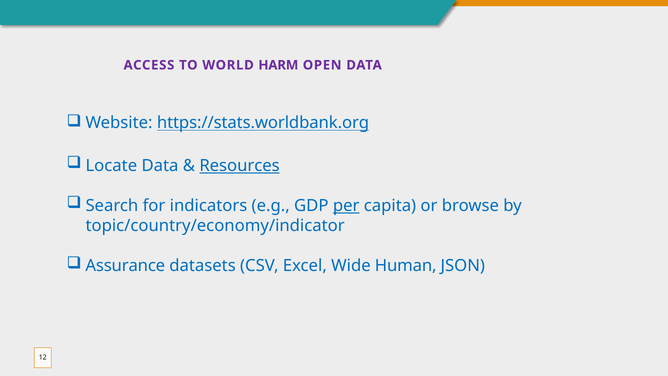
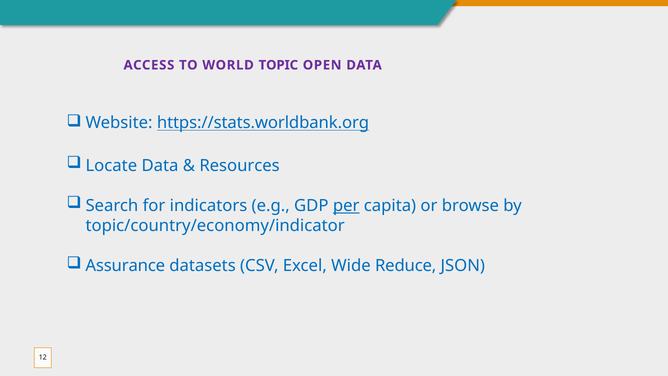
HARM: HARM -> TOPIC (278, 65)
Resources underline: present -> none (240, 165)
Human: Human -> Reduce (406, 266)
